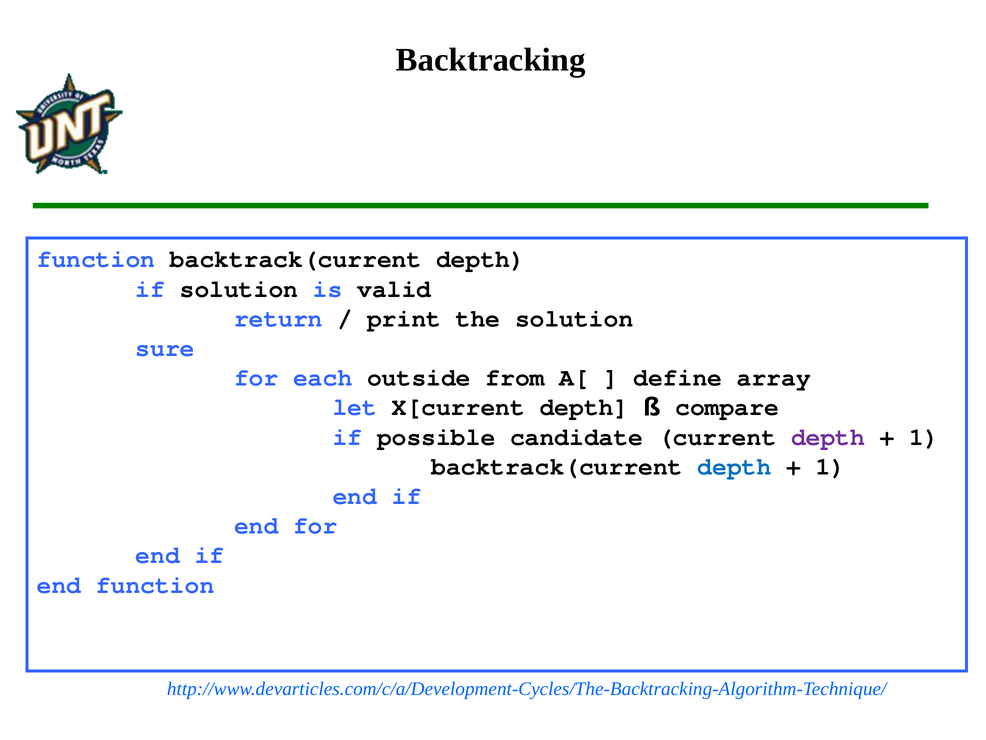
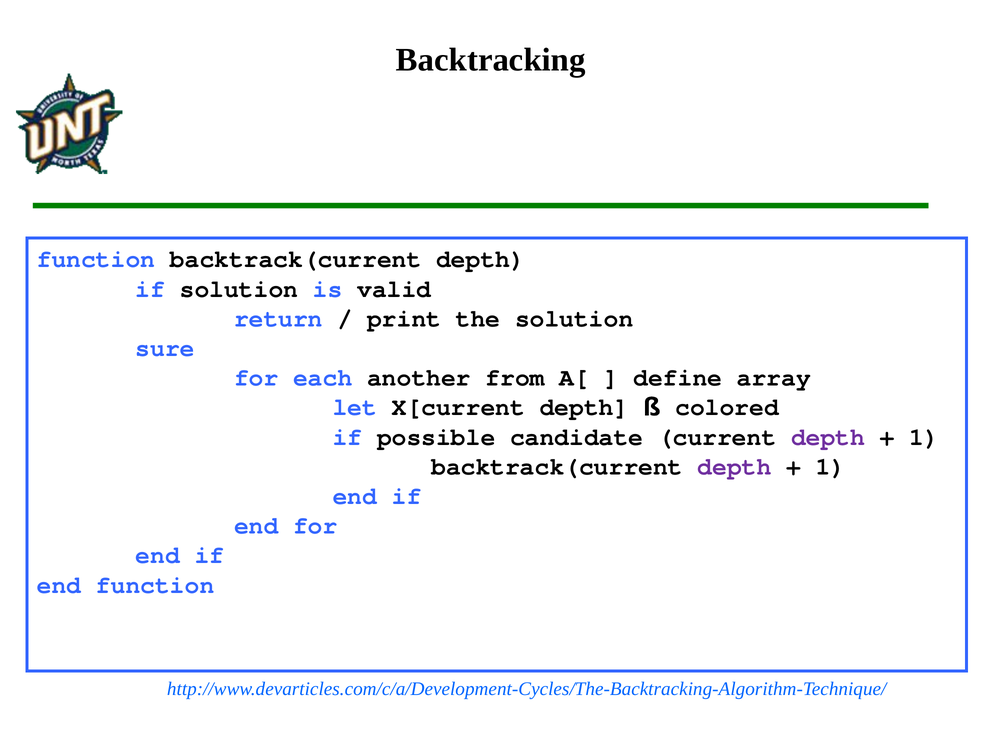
outside: outside -> another (419, 377)
compare: compare -> colored (727, 407)
depth colour: blue -> purple (734, 466)
